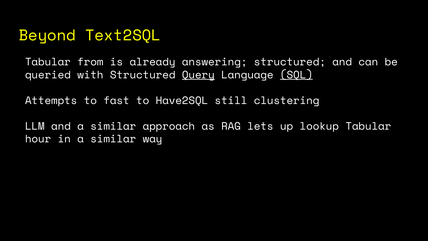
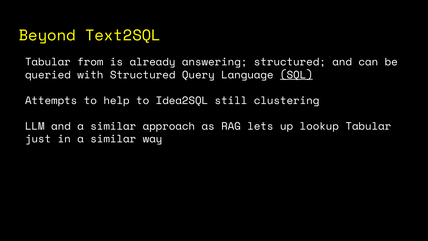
Query underline: present -> none (198, 75)
fast: fast -> help (117, 100)
Have2SQL: Have2SQL -> Idea2SQL (182, 100)
hour: hour -> just (38, 139)
